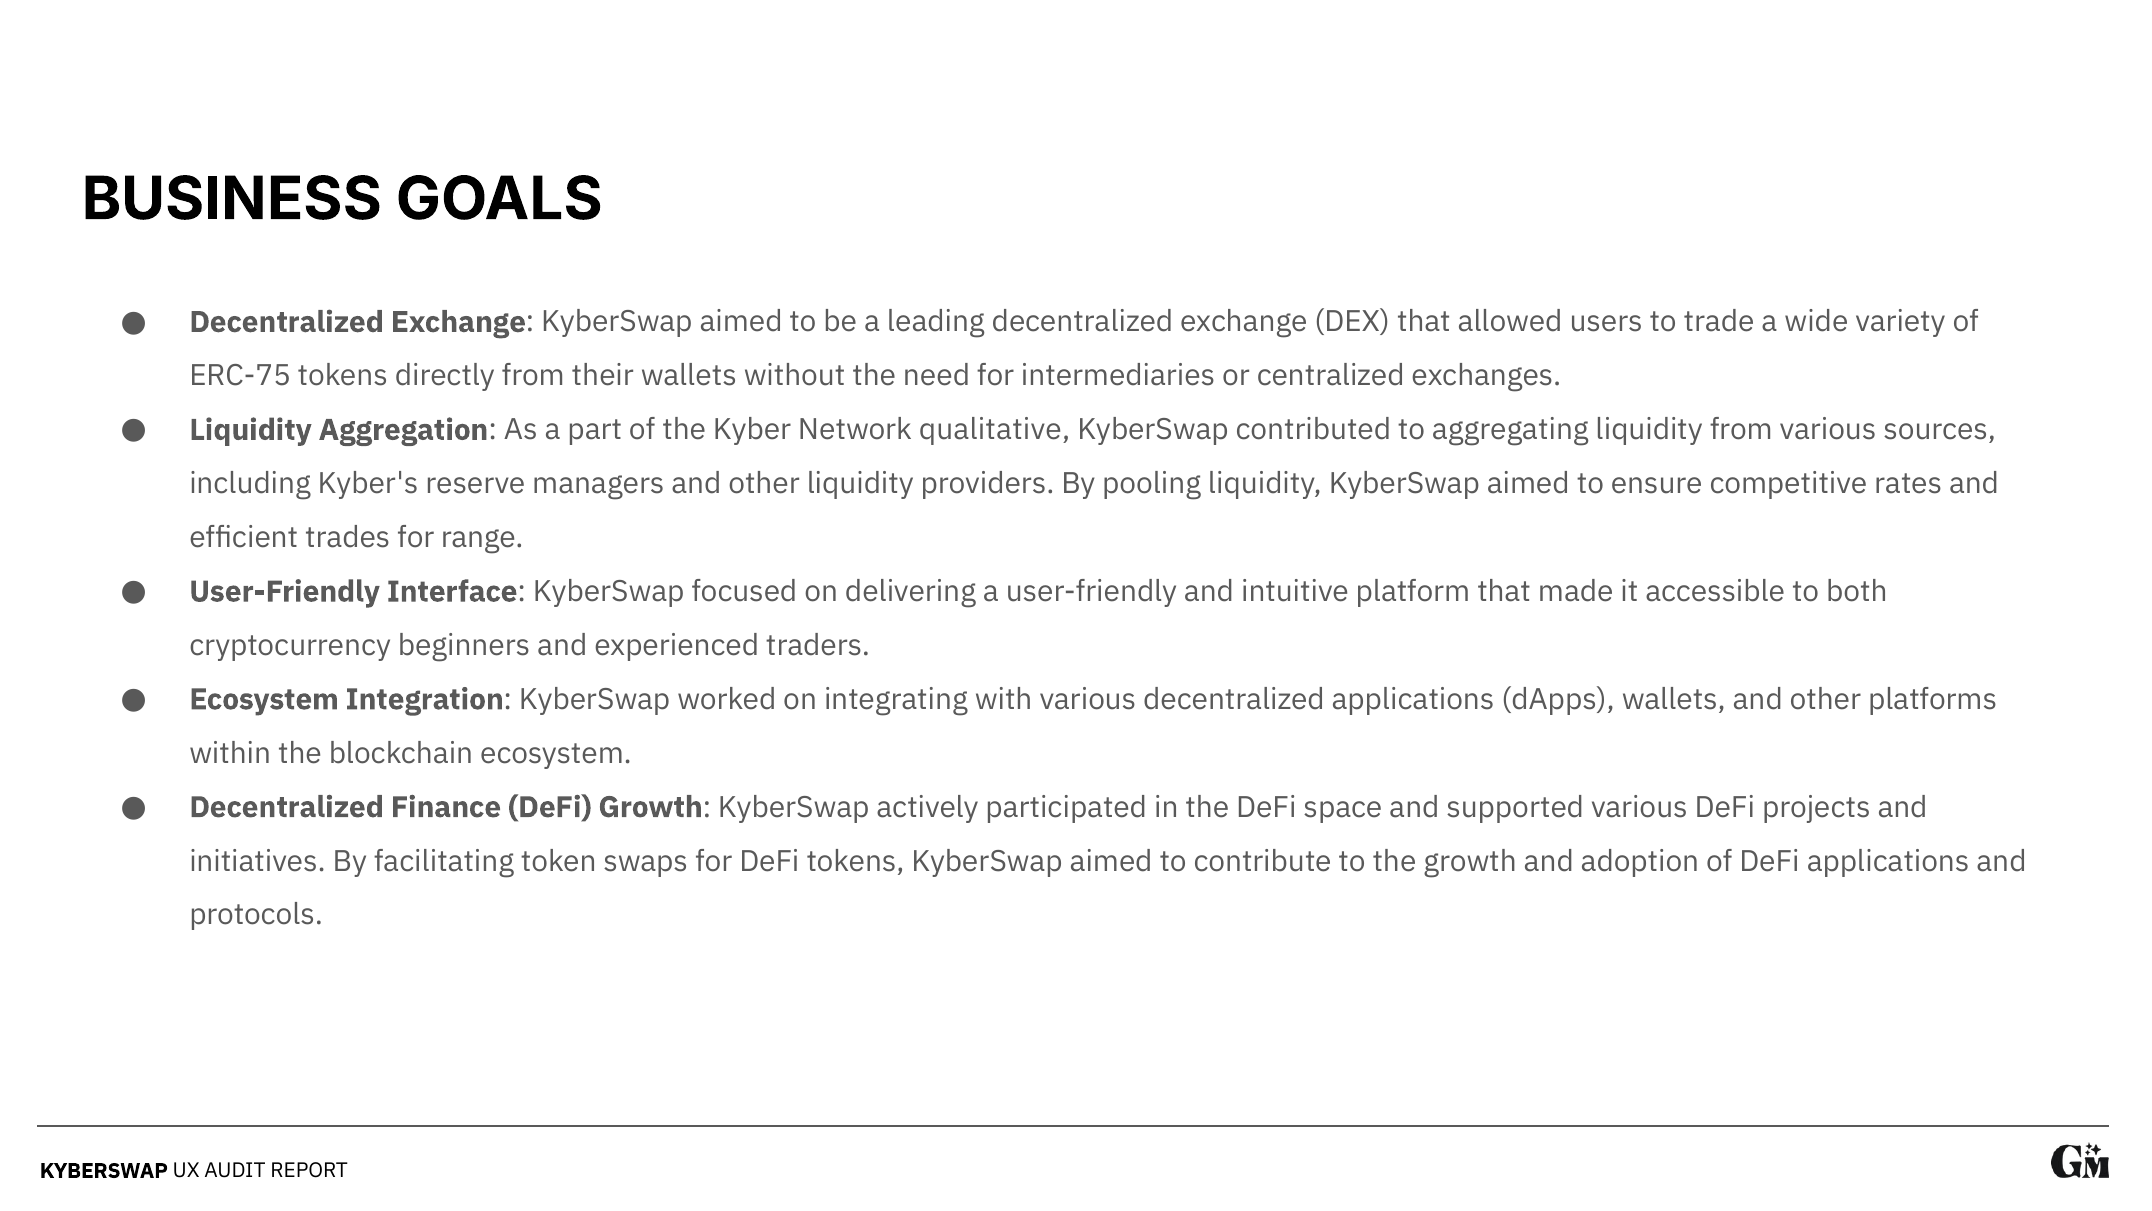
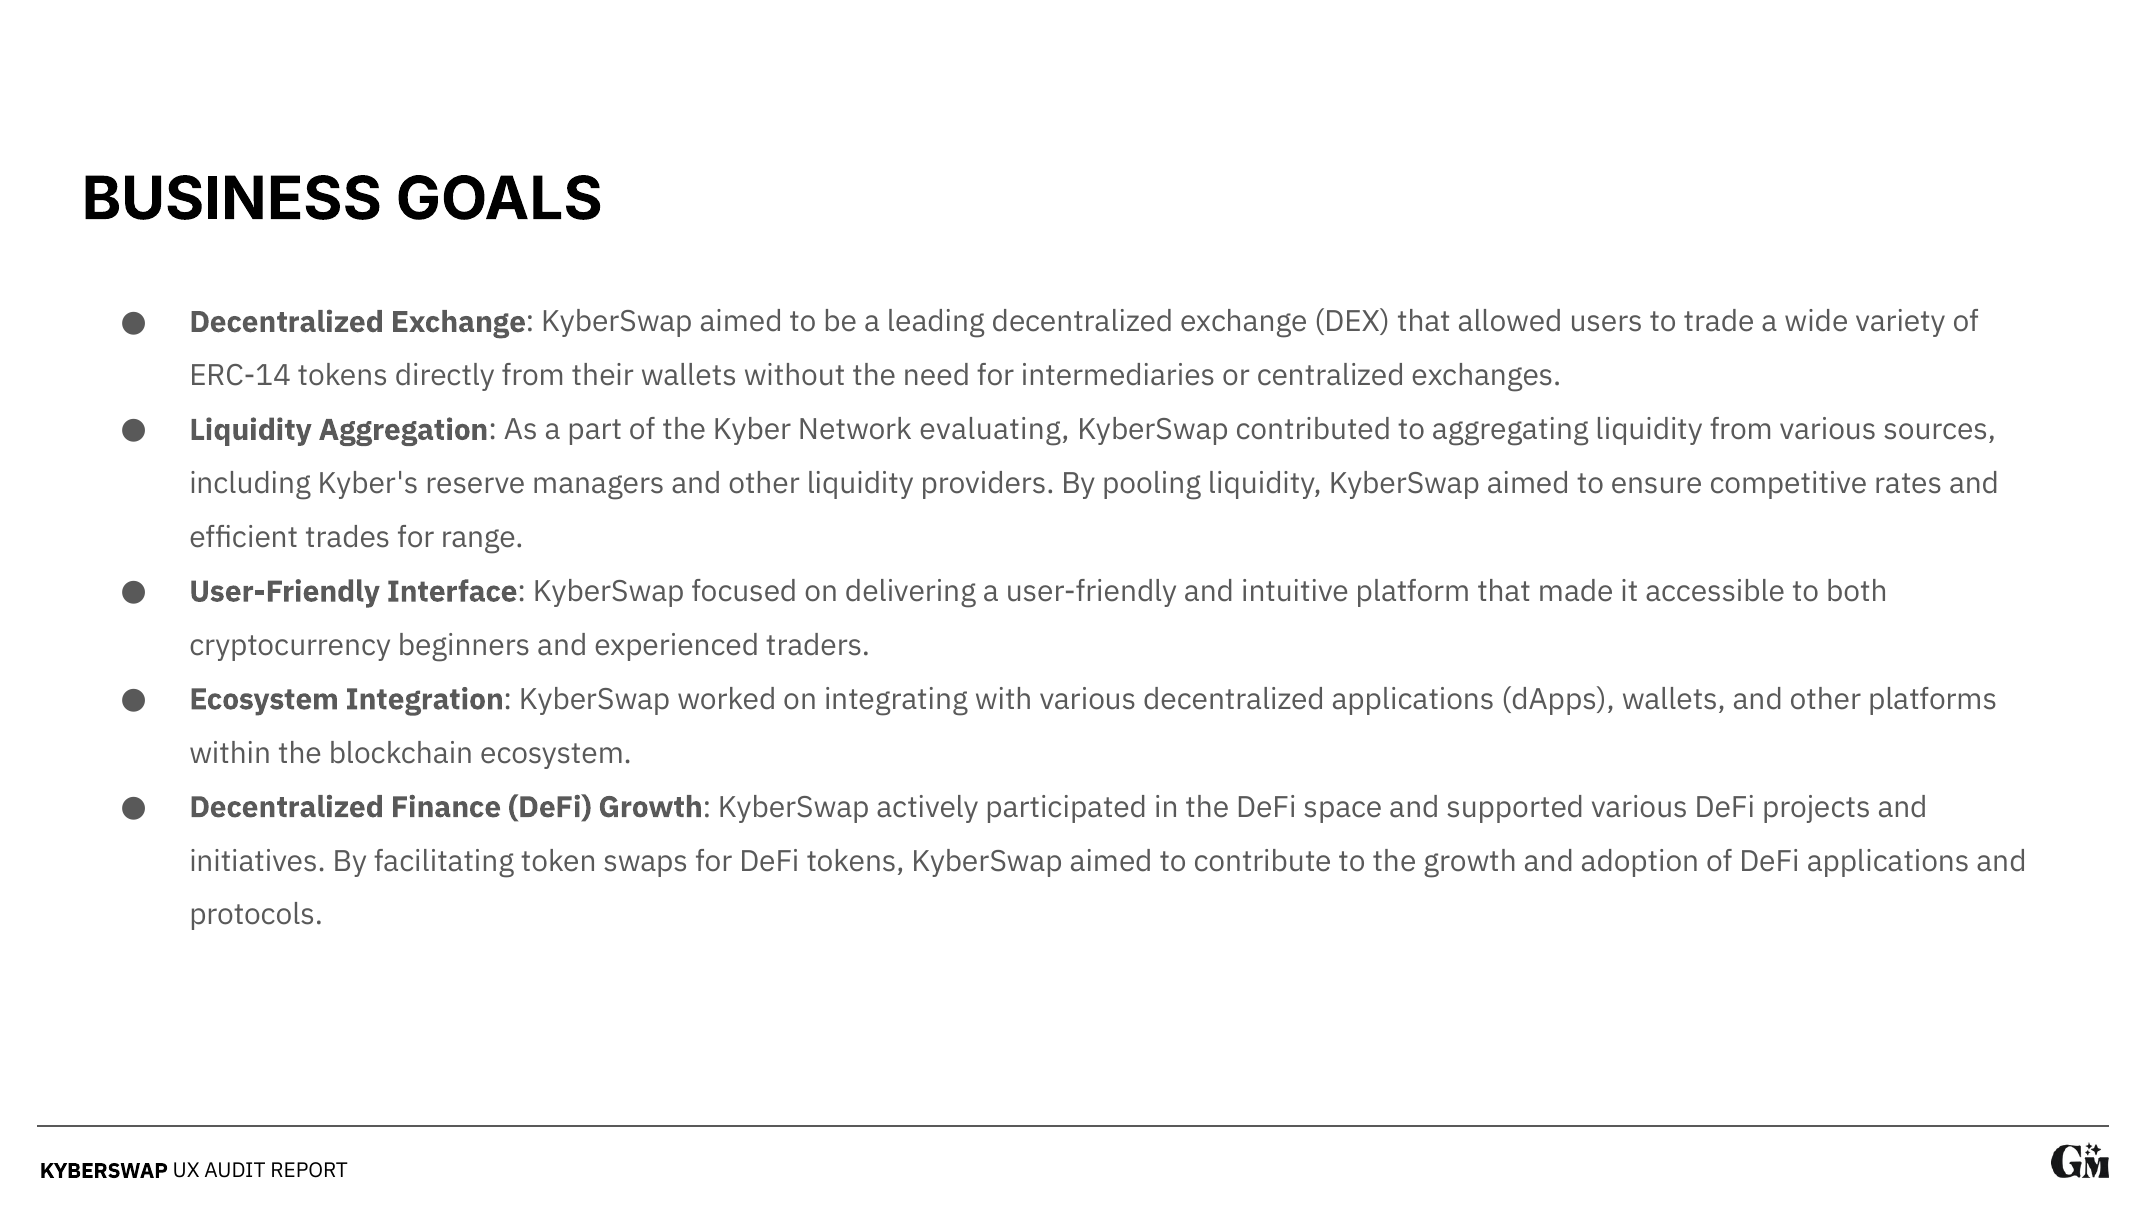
ERC-75: ERC-75 -> ERC-14 (240, 376)
qualitative: qualitative -> evaluating (994, 430)
